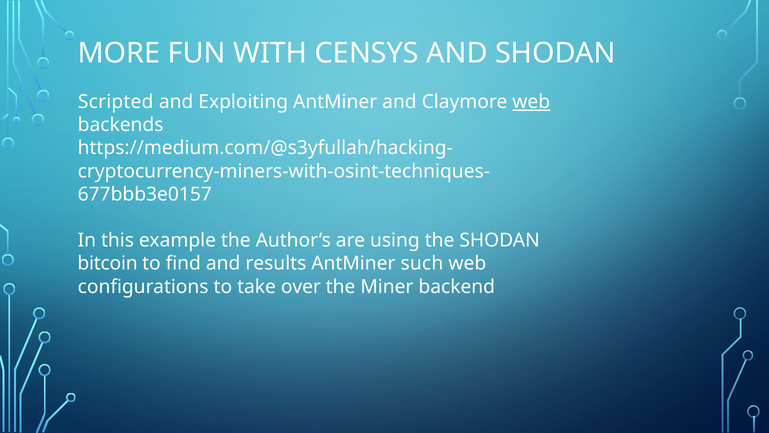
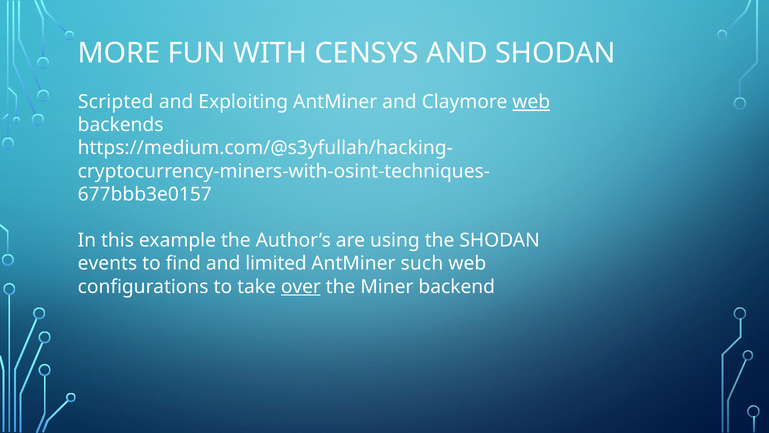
bitcoin: bitcoin -> events (107, 263)
results: results -> limited (276, 263)
over underline: none -> present (301, 286)
